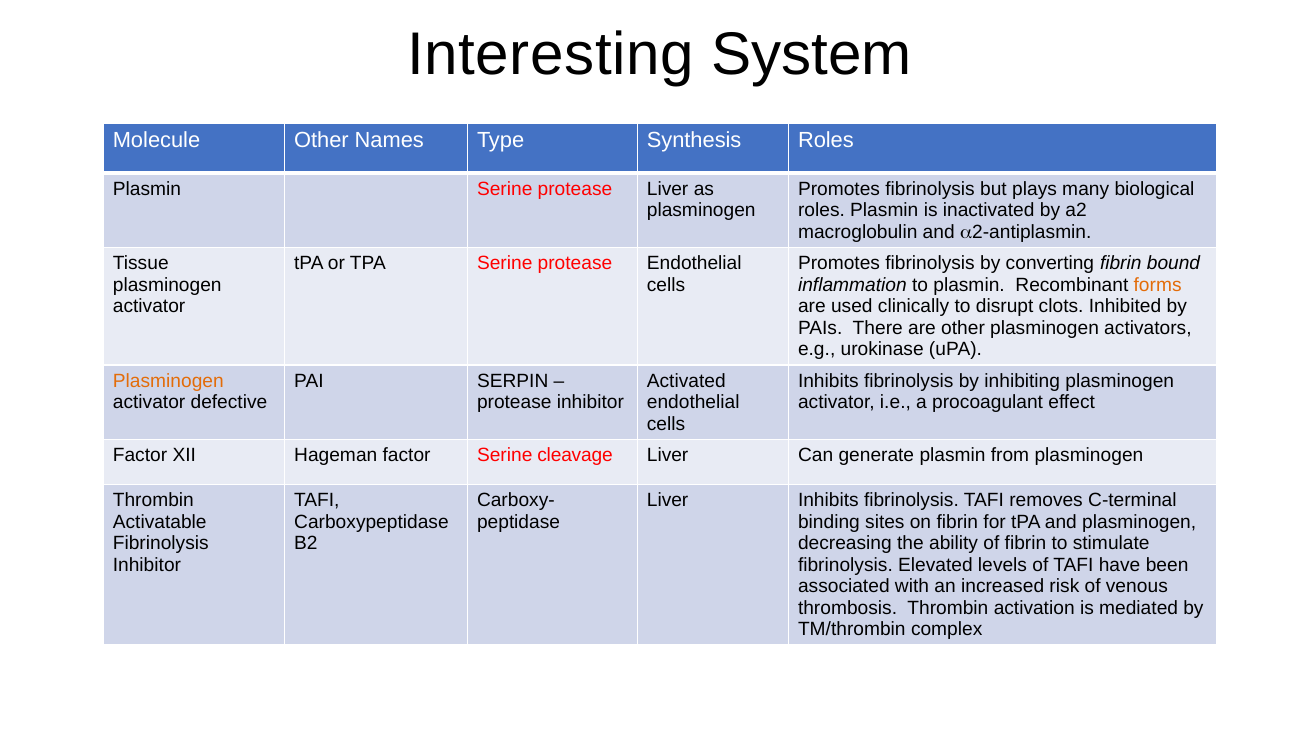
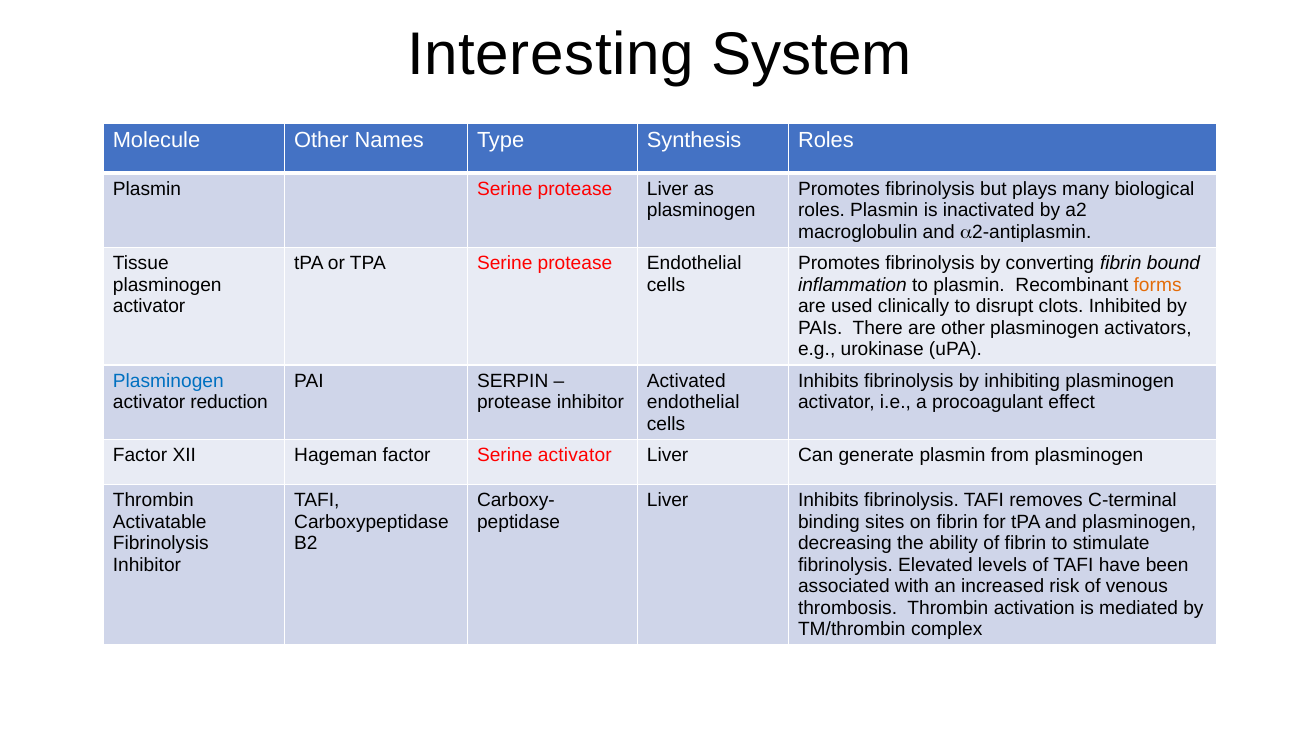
Plasminogen colour: orange -> blue (168, 381)
defective: defective -> reduction (229, 402)
Serine cleavage: cleavage -> activator (575, 455)
